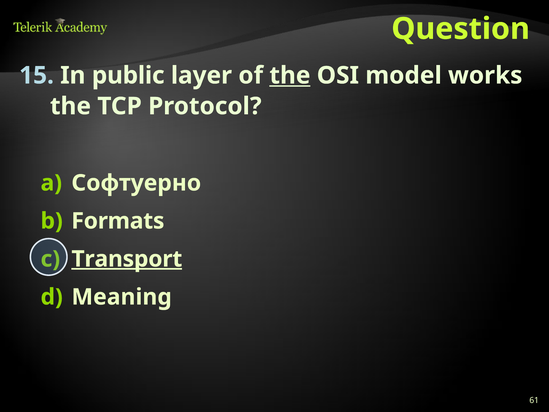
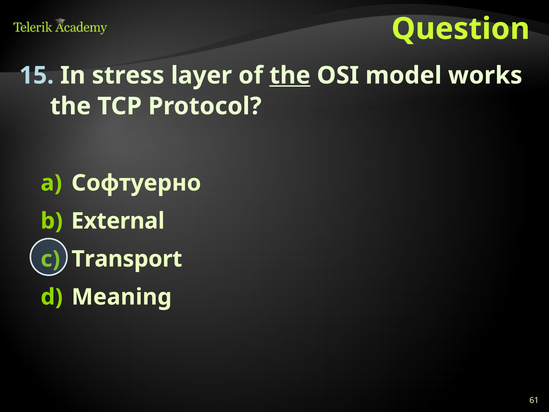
public: public -> stress (128, 75)
Formats: Formats -> External (118, 221)
Transport underline: present -> none (127, 259)
